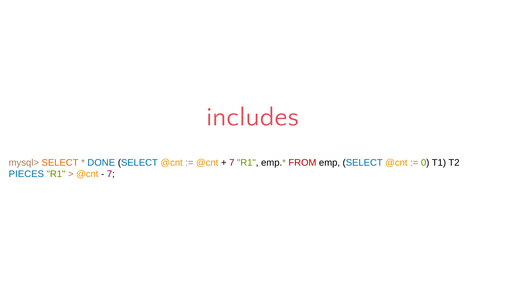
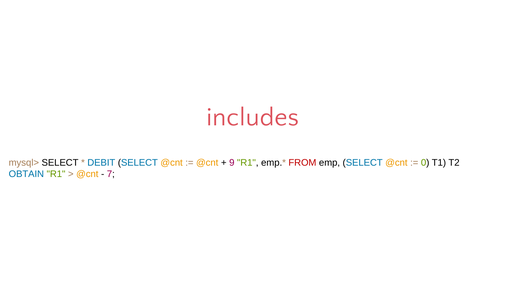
SELECT colour: orange -> black (60, 163)
DONE: DONE -> DEBIT (101, 163)
7: 7 -> 9 (232, 163)
PIECES: PIECES -> OBTAIN (26, 174)
